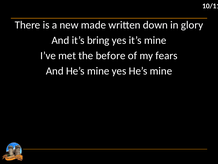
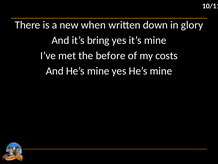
made: made -> when (93, 25)
fears: fears -> costs (167, 55)
